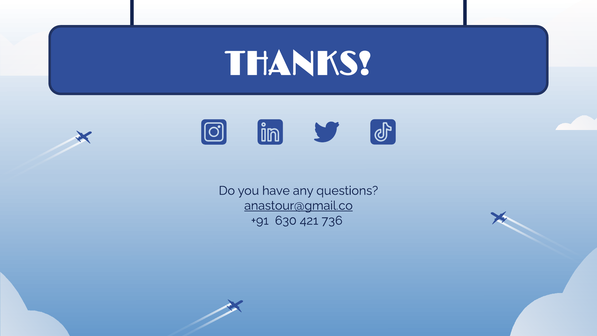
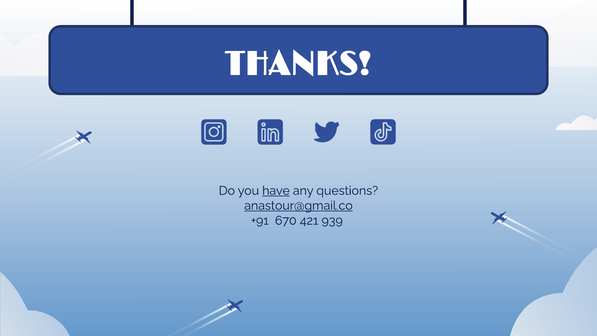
have underline: none -> present (276, 191)
630: 630 -> 670 (286, 220)
736: 736 -> 939 (332, 220)
